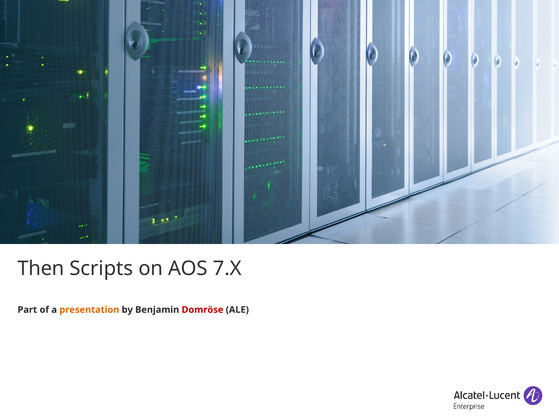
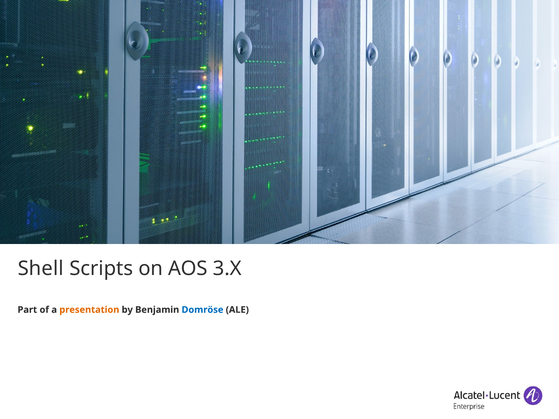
Then: Then -> Shell (41, 269)
7.X: 7.X -> 3.X (227, 269)
Domröse colour: red -> blue (203, 310)
